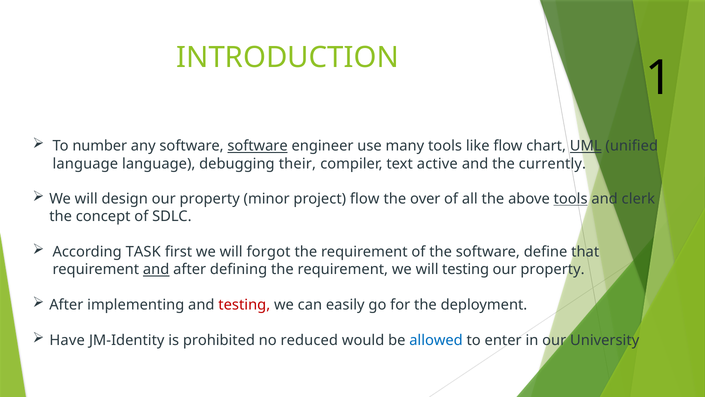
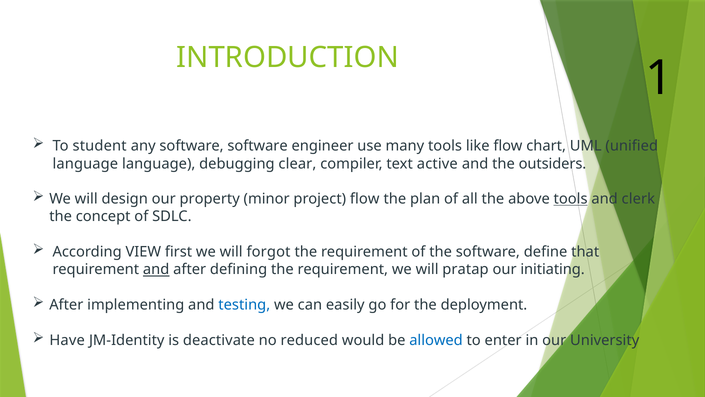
number: number -> student (100, 146)
software underline: present -> none (258, 146)
UML underline: present -> none (586, 146)
their: their -> clear (297, 163)
currently: currently -> outsiders (552, 163)
over: over -> plan (425, 199)
TASK: TASK -> VIEW (143, 252)
will testing: testing -> pratap (465, 269)
property: property -> initiating (553, 269)
testing colour: red -> blue (244, 305)
prohibited: prohibited -> deactivate (219, 340)
